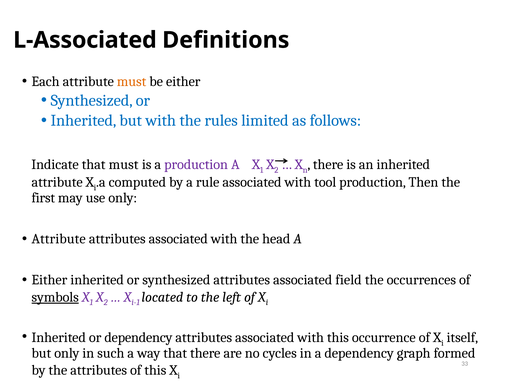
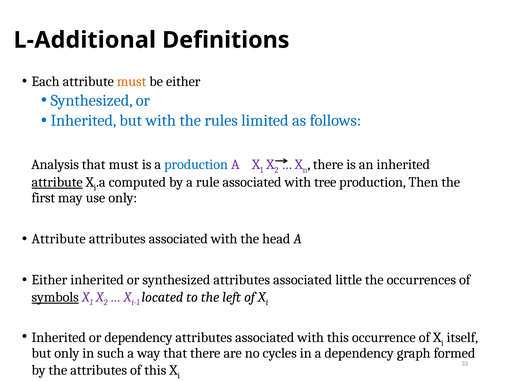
L-Associated: L-Associated -> L-Additional (85, 40)
Indicate: Indicate -> Analysis (55, 165)
production colour: purple -> blue (196, 165)
attribute underline: none -> present (57, 182)
tool: tool -> tree (325, 182)
field: field -> little (349, 280)
